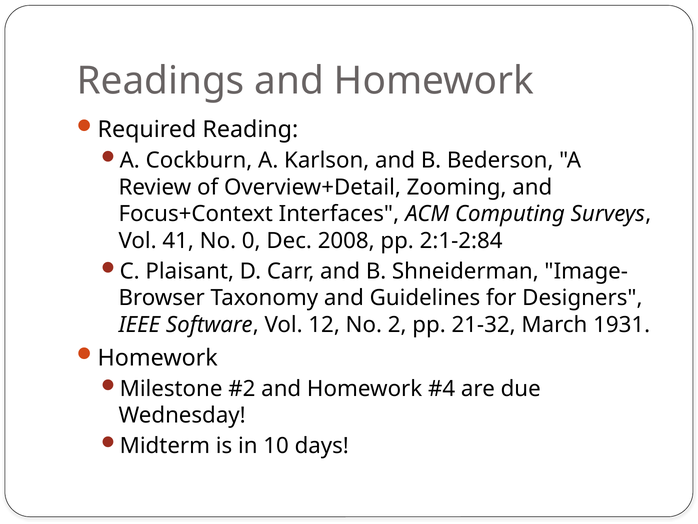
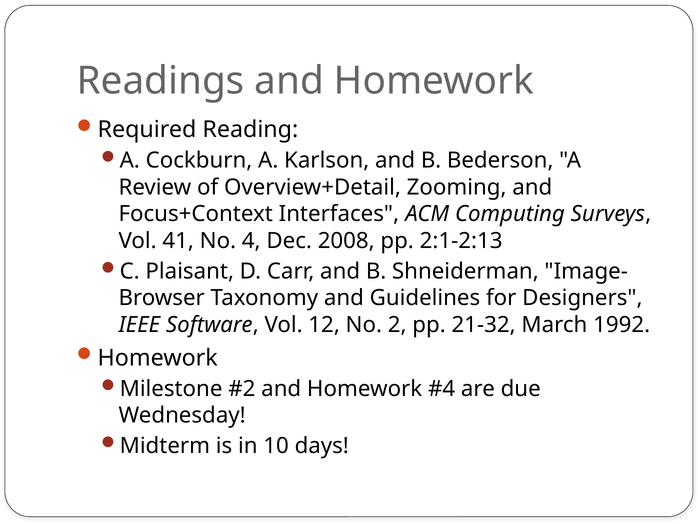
0: 0 -> 4 (251, 241)
2:1-2:84: 2:1-2:84 -> 2:1-2:13 (461, 241)
1931: 1931 -> 1992 (622, 324)
